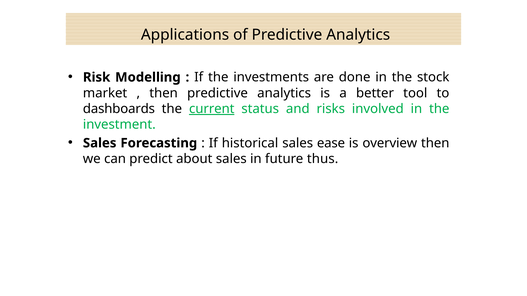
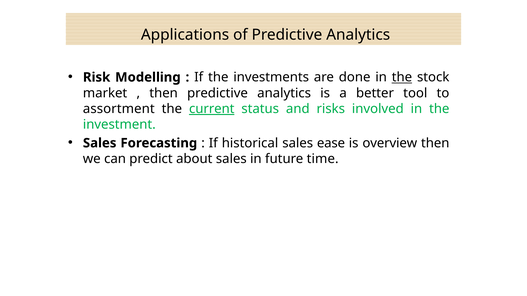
the underline: none -> present (402, 77)
dashboards: dashboards -> assortment (119, 109)
thus: thus -> time (323, 159)
